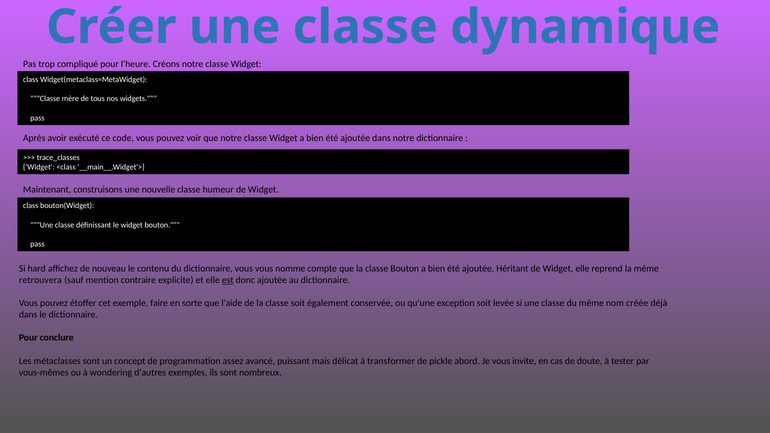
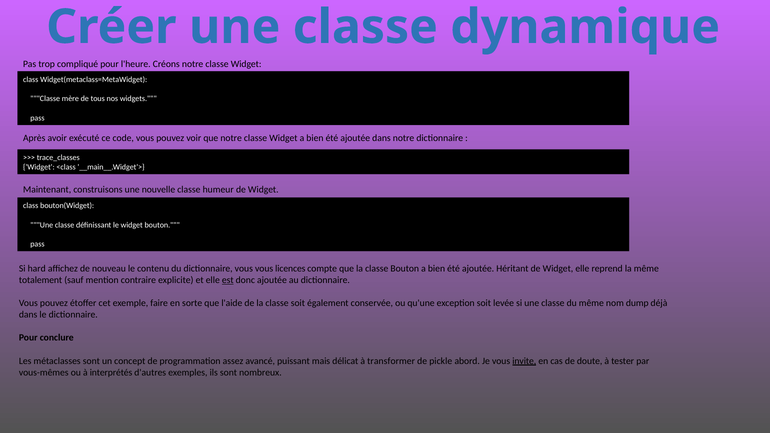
nomme: nomme -> licences (290, 269)
retrouvera: retrouvera -> totalement (41, 280)
créée: créée -> dump (637, 303)
invite underline: none -> present (524, 361)
wondering: wondering -> interprétés (111, 373)
